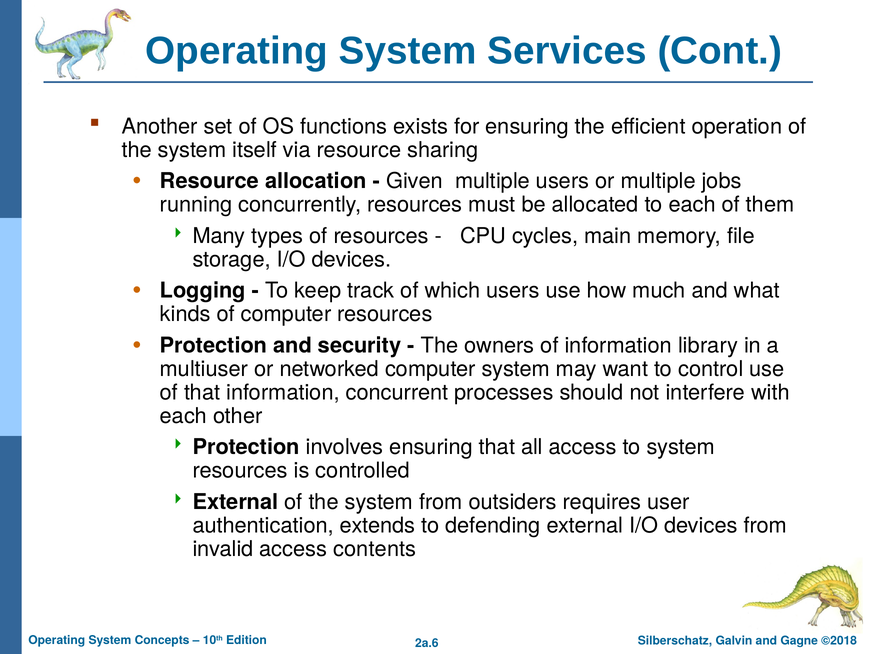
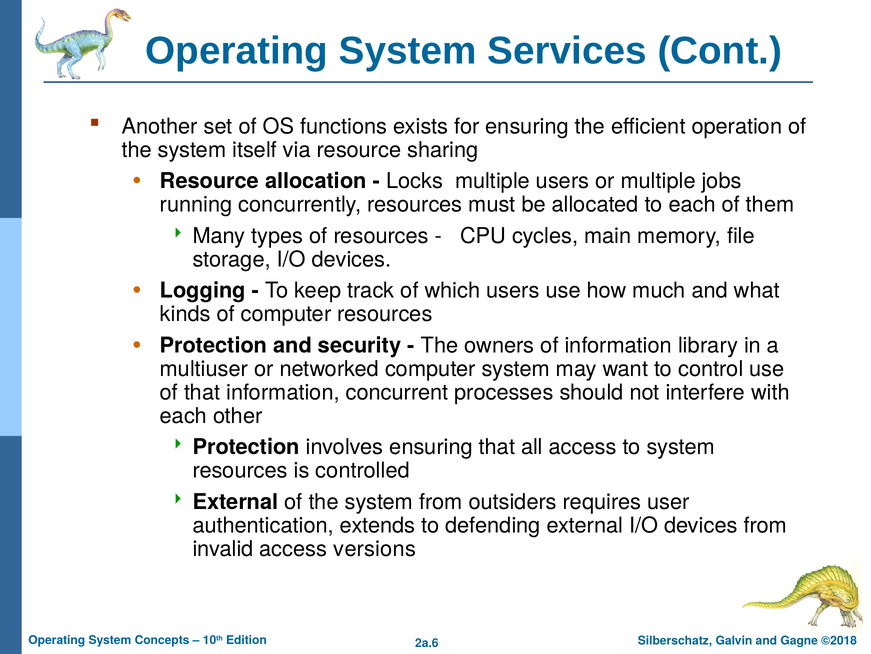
Given: Given -> Locks (415, 181)
contents: contents -> versions (375, 548)
